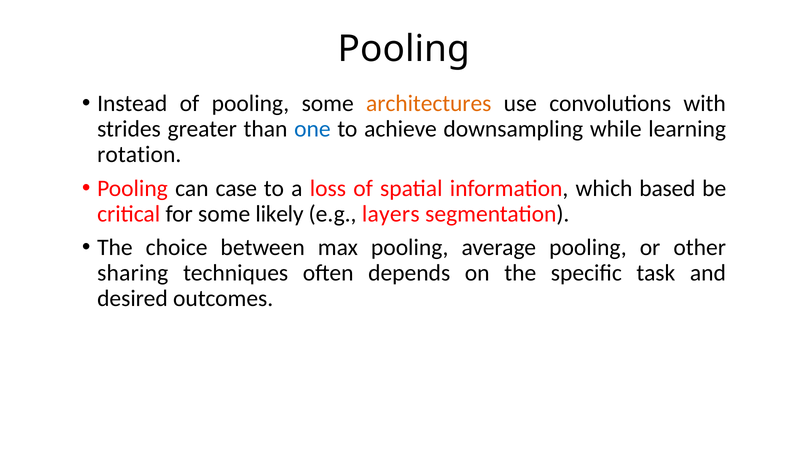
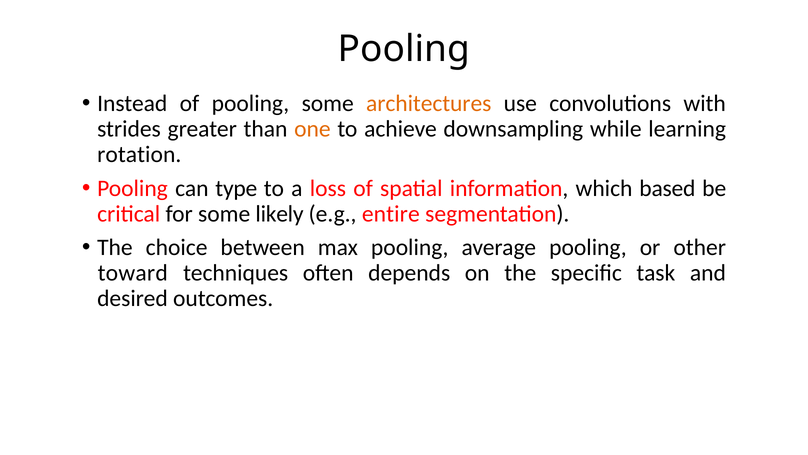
one colour: blue -> orange (312, 129)
case: case -> type (236, 188)
layers: layers -> entire (391, 213)
sharing: sharing -> toward (133, 273)
